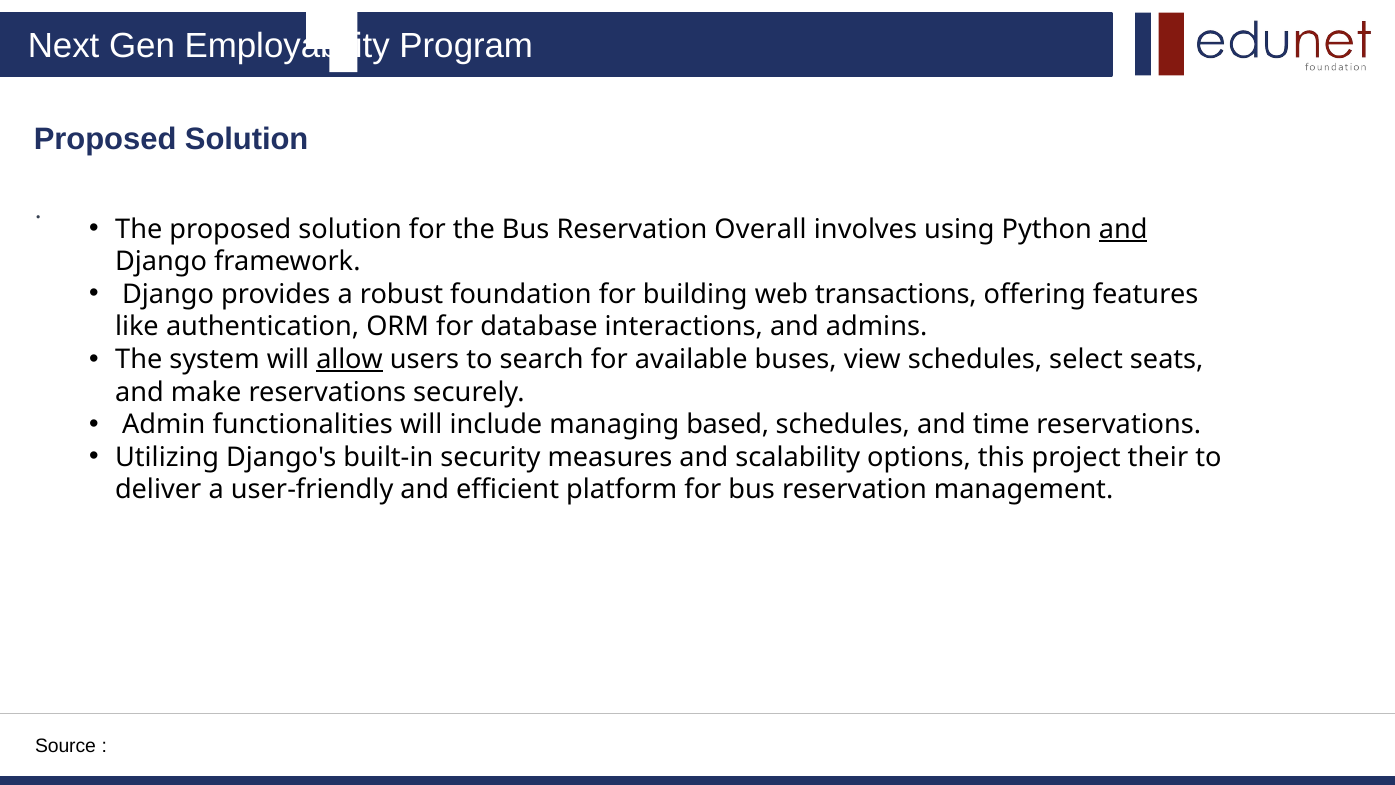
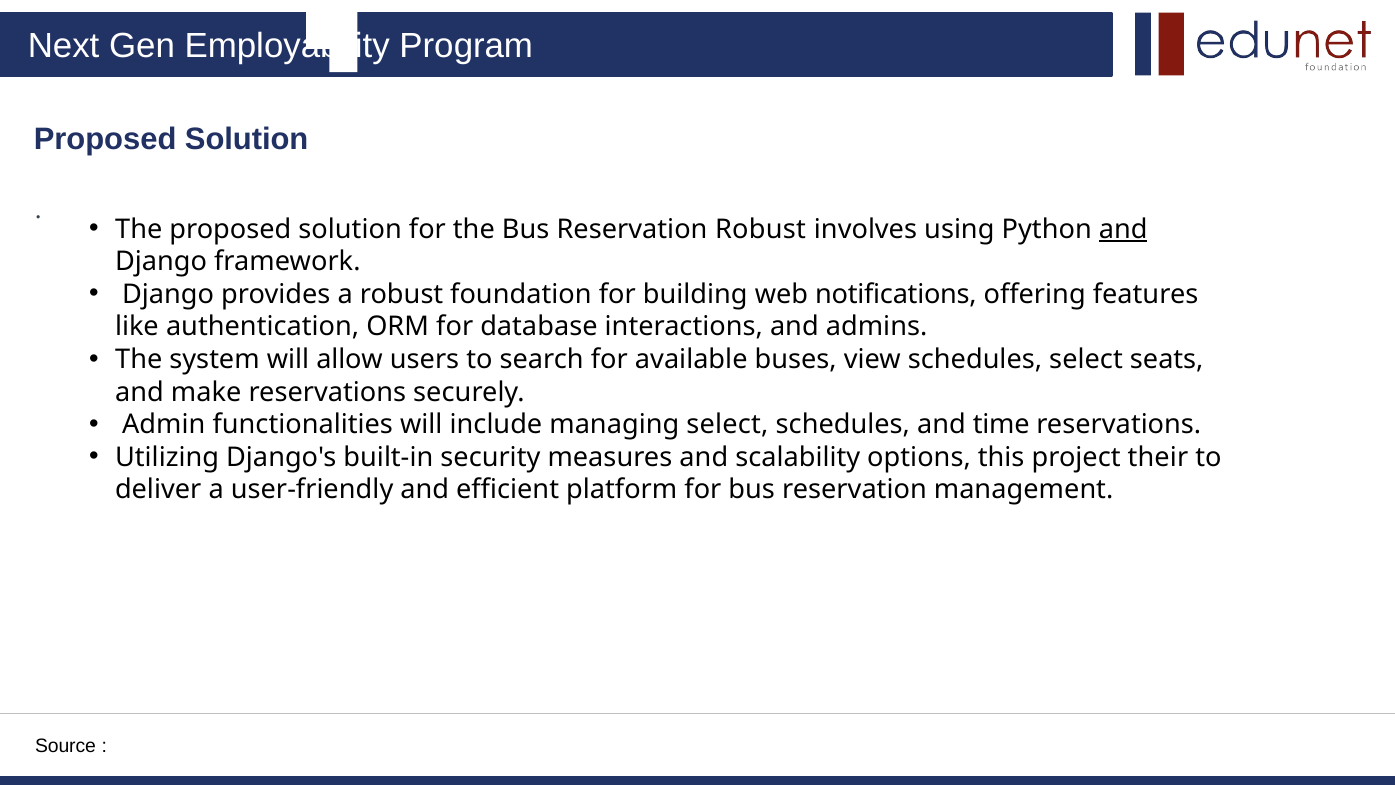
Reservation Overall: Overall -> Robust (760, 229)
transactions: transactions -> notifications (896, 294)
allow underline: present -> none (350, 359)
managing based: based -> select (727, 425)
